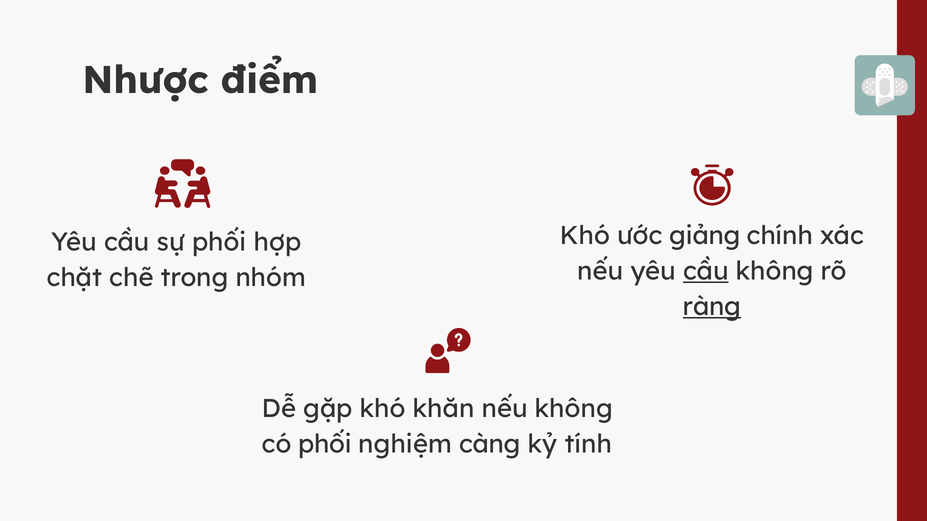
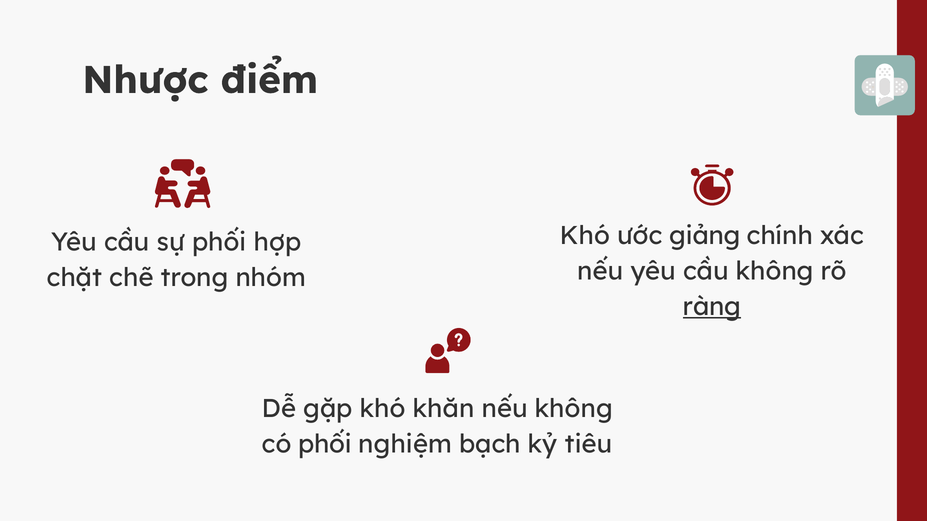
cầu underline: present -> none (706, 272)
càng: càng -> bạch (490, 445)
tính: tính -> tiêu (589, 445)
